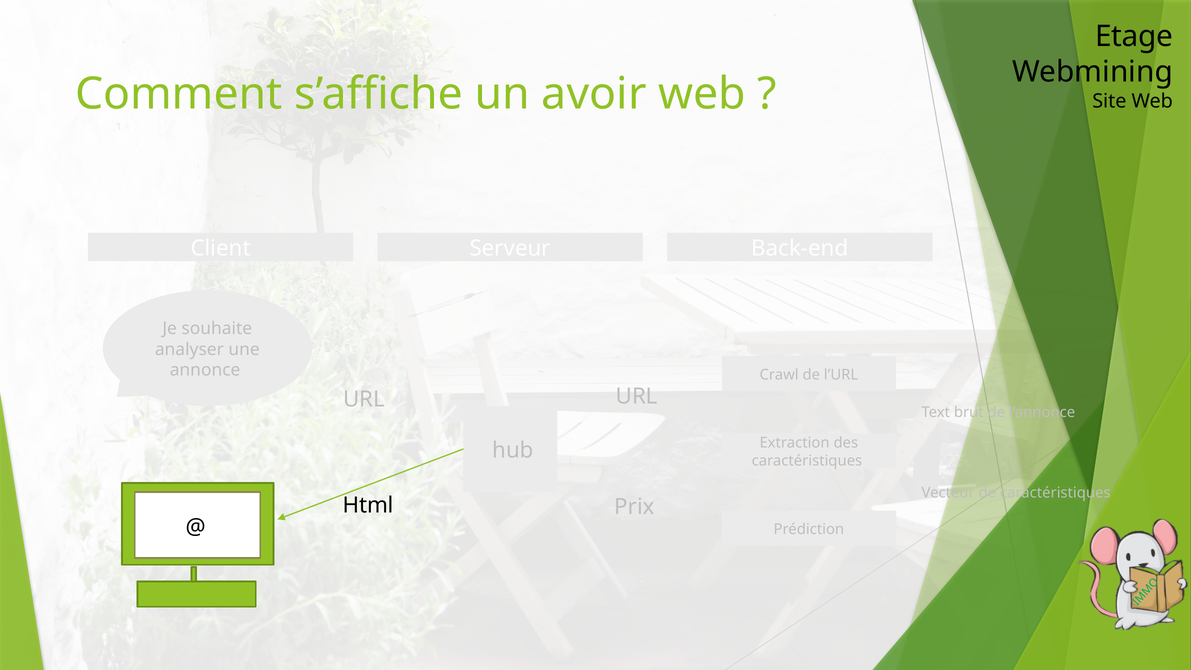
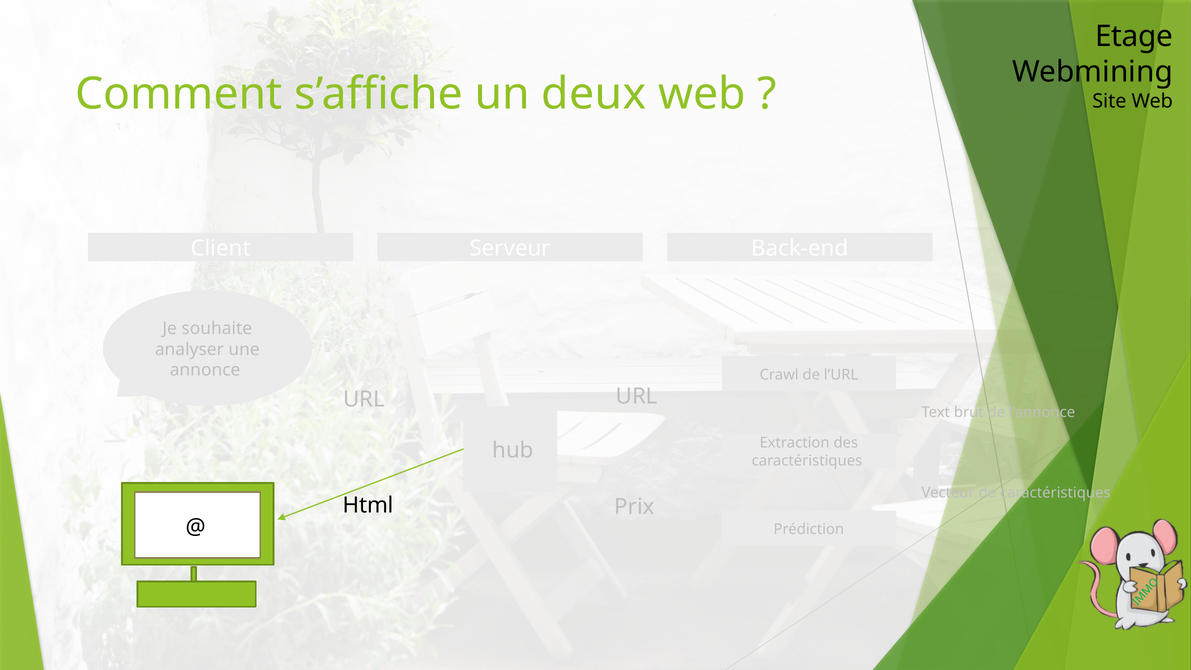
avoir: avoir -> deux (594, 94)
